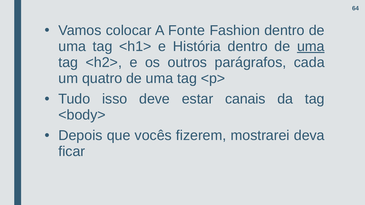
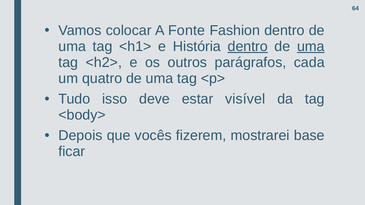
dentro underline: none -> present (248, 47)
canais: canais -> visível (245, 99)
deva: deva -> base (309, 136)
